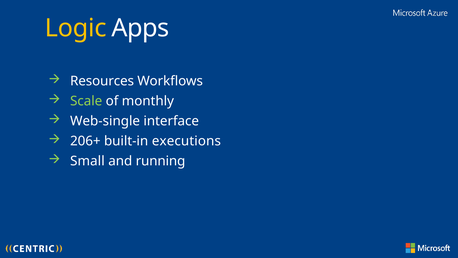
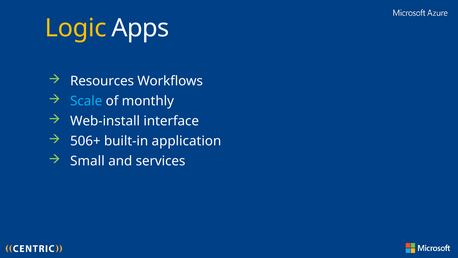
Scale colour: light green -> light blue (86, 101)
Web-single: Web-single -> Web-install (105, 121)
206+: 206+ -> 506+ (85, 141)
executions: executions -> application (186, 141)
running: running -> services (161, 161)
